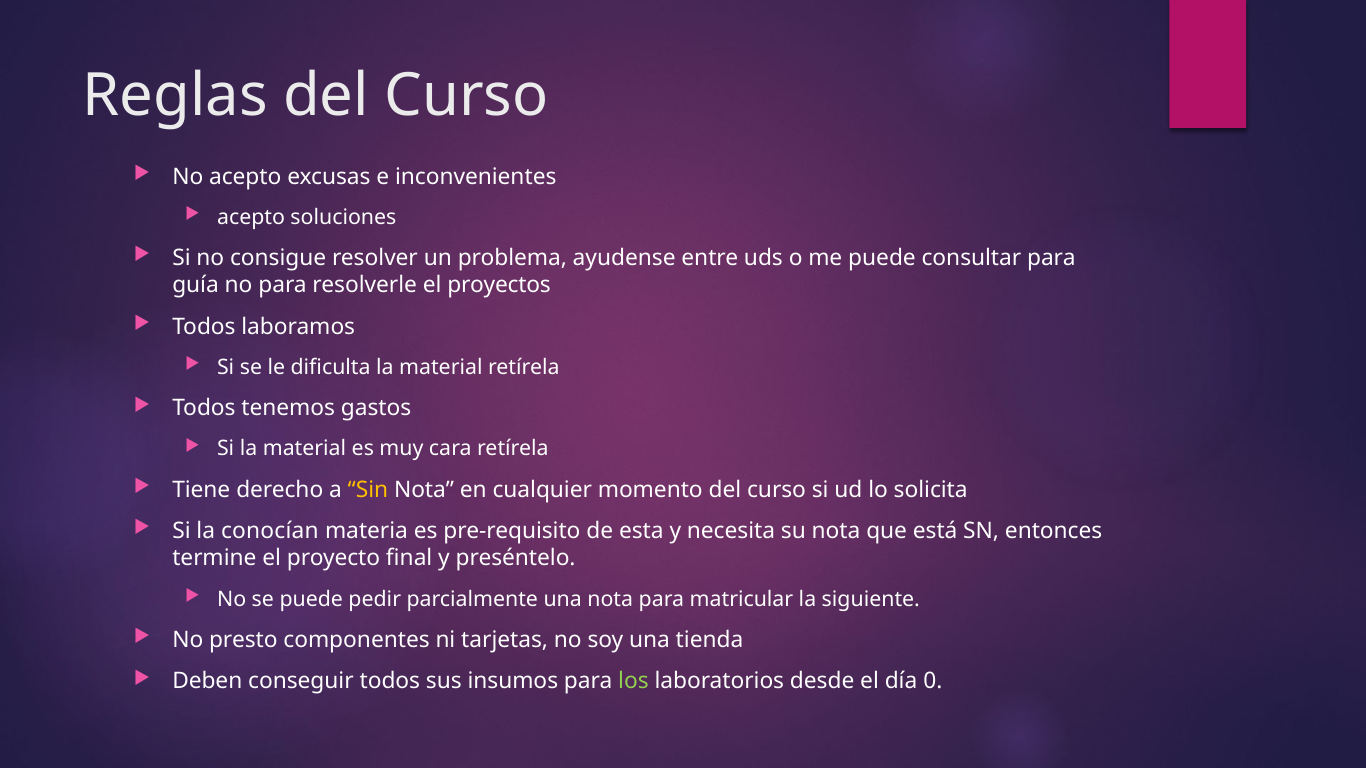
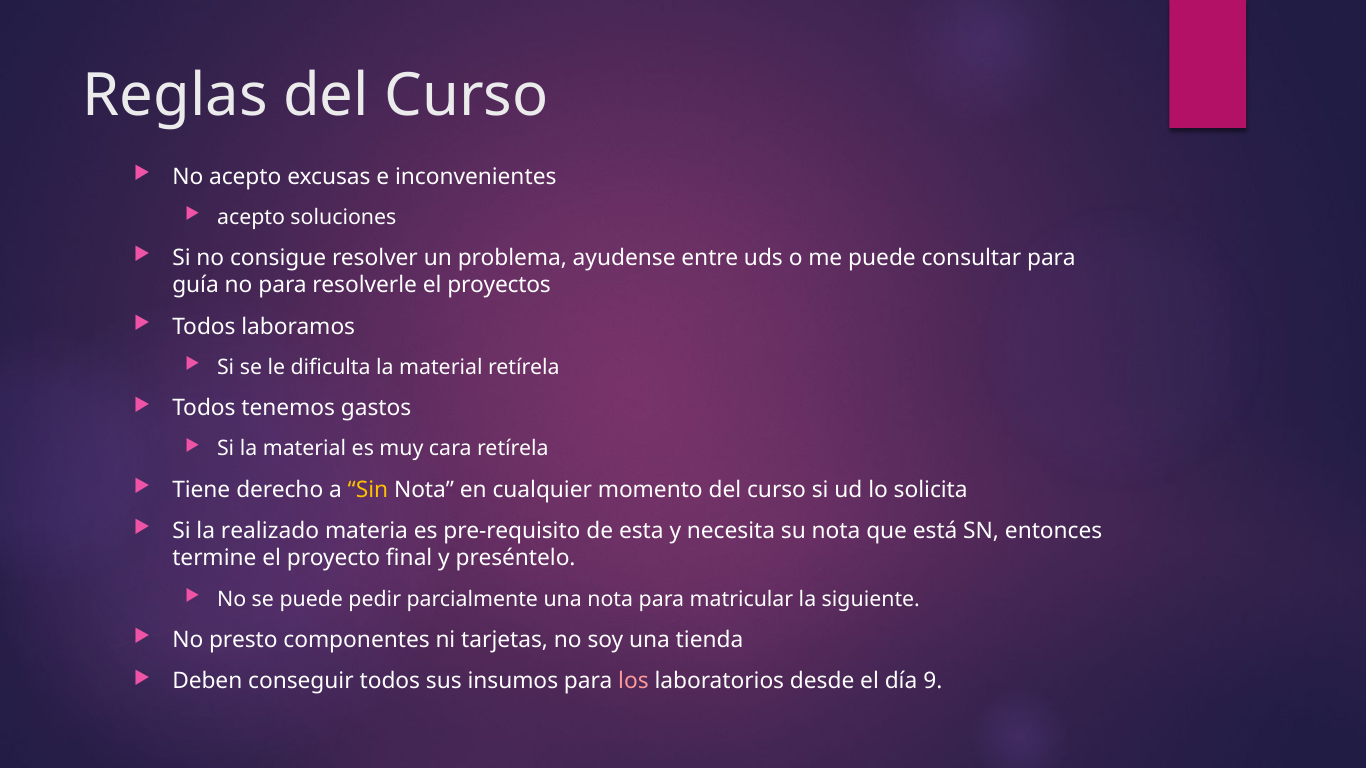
conocían: conocían -> realizado (270, 531)
los colour: light green -> pink (633, 682)
0: 0 -> 9 (933, 682)
